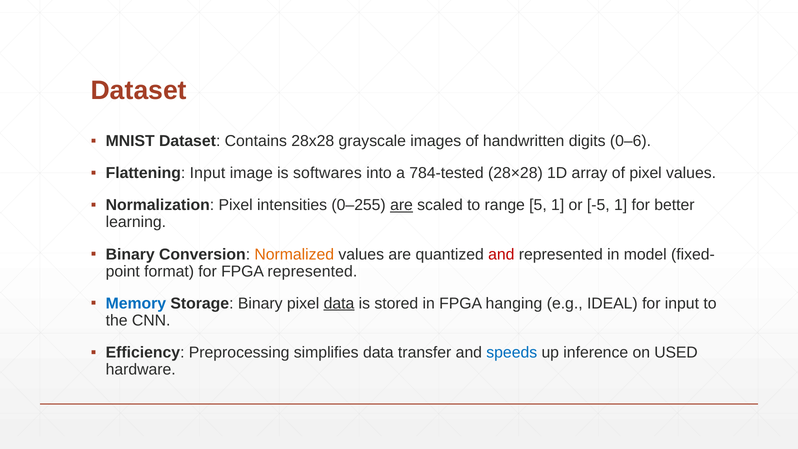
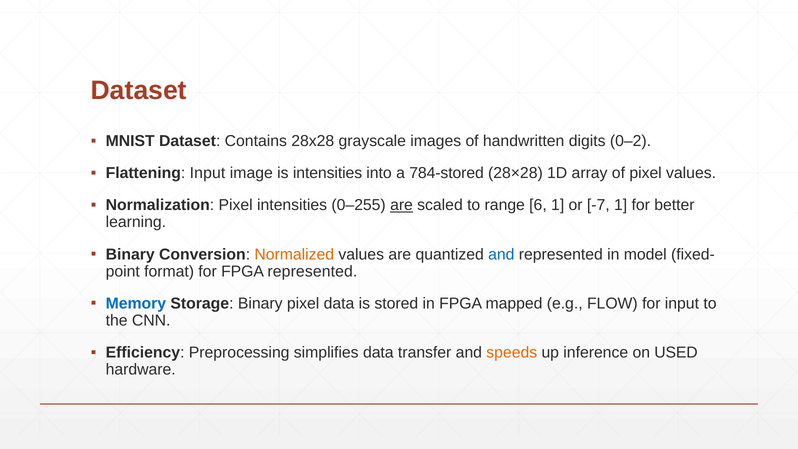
0–6: 0–6 -> 0–2 (630, 141)
is softwares: softwares -> intensities (328, 173)
784-tested: 784-tested -> 784-stored (447, 173)
5: 5 -> 6 (538, 205)
-5: -5 -> -7 (598, 205)
and colour: red -> blue (501, 254)
data underline: present -> none (339, 303)
hanging: hanging -> mapped (514, 303)
IDEAL: IDEAL -> FLOW (612, 303)
speeds colour: blue -> orange (512, 352)
